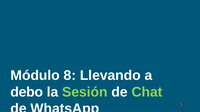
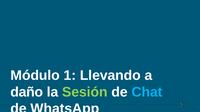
8: 8 -> 1 (70, 76)
debo: debo -> daño (27, 92)
Chat colour: light green -> light blue (147, 92)
